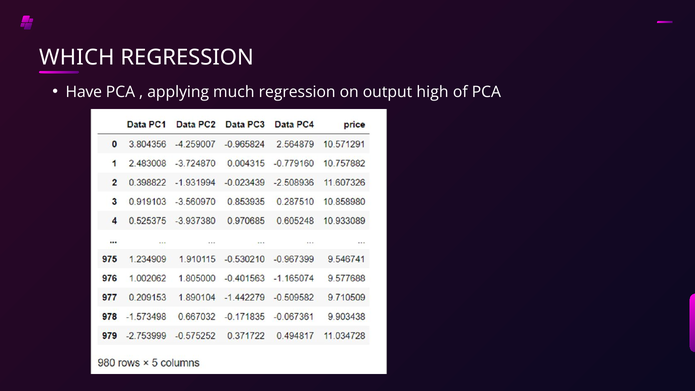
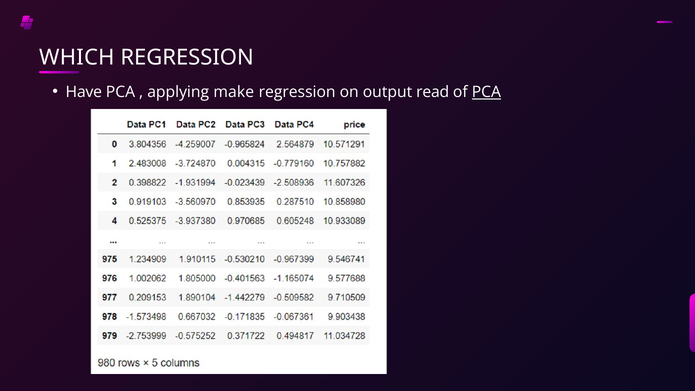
much: much -> make (234, 92)
high: high -> read (433, 92)
PCA underline: none -> present (486, 92)
